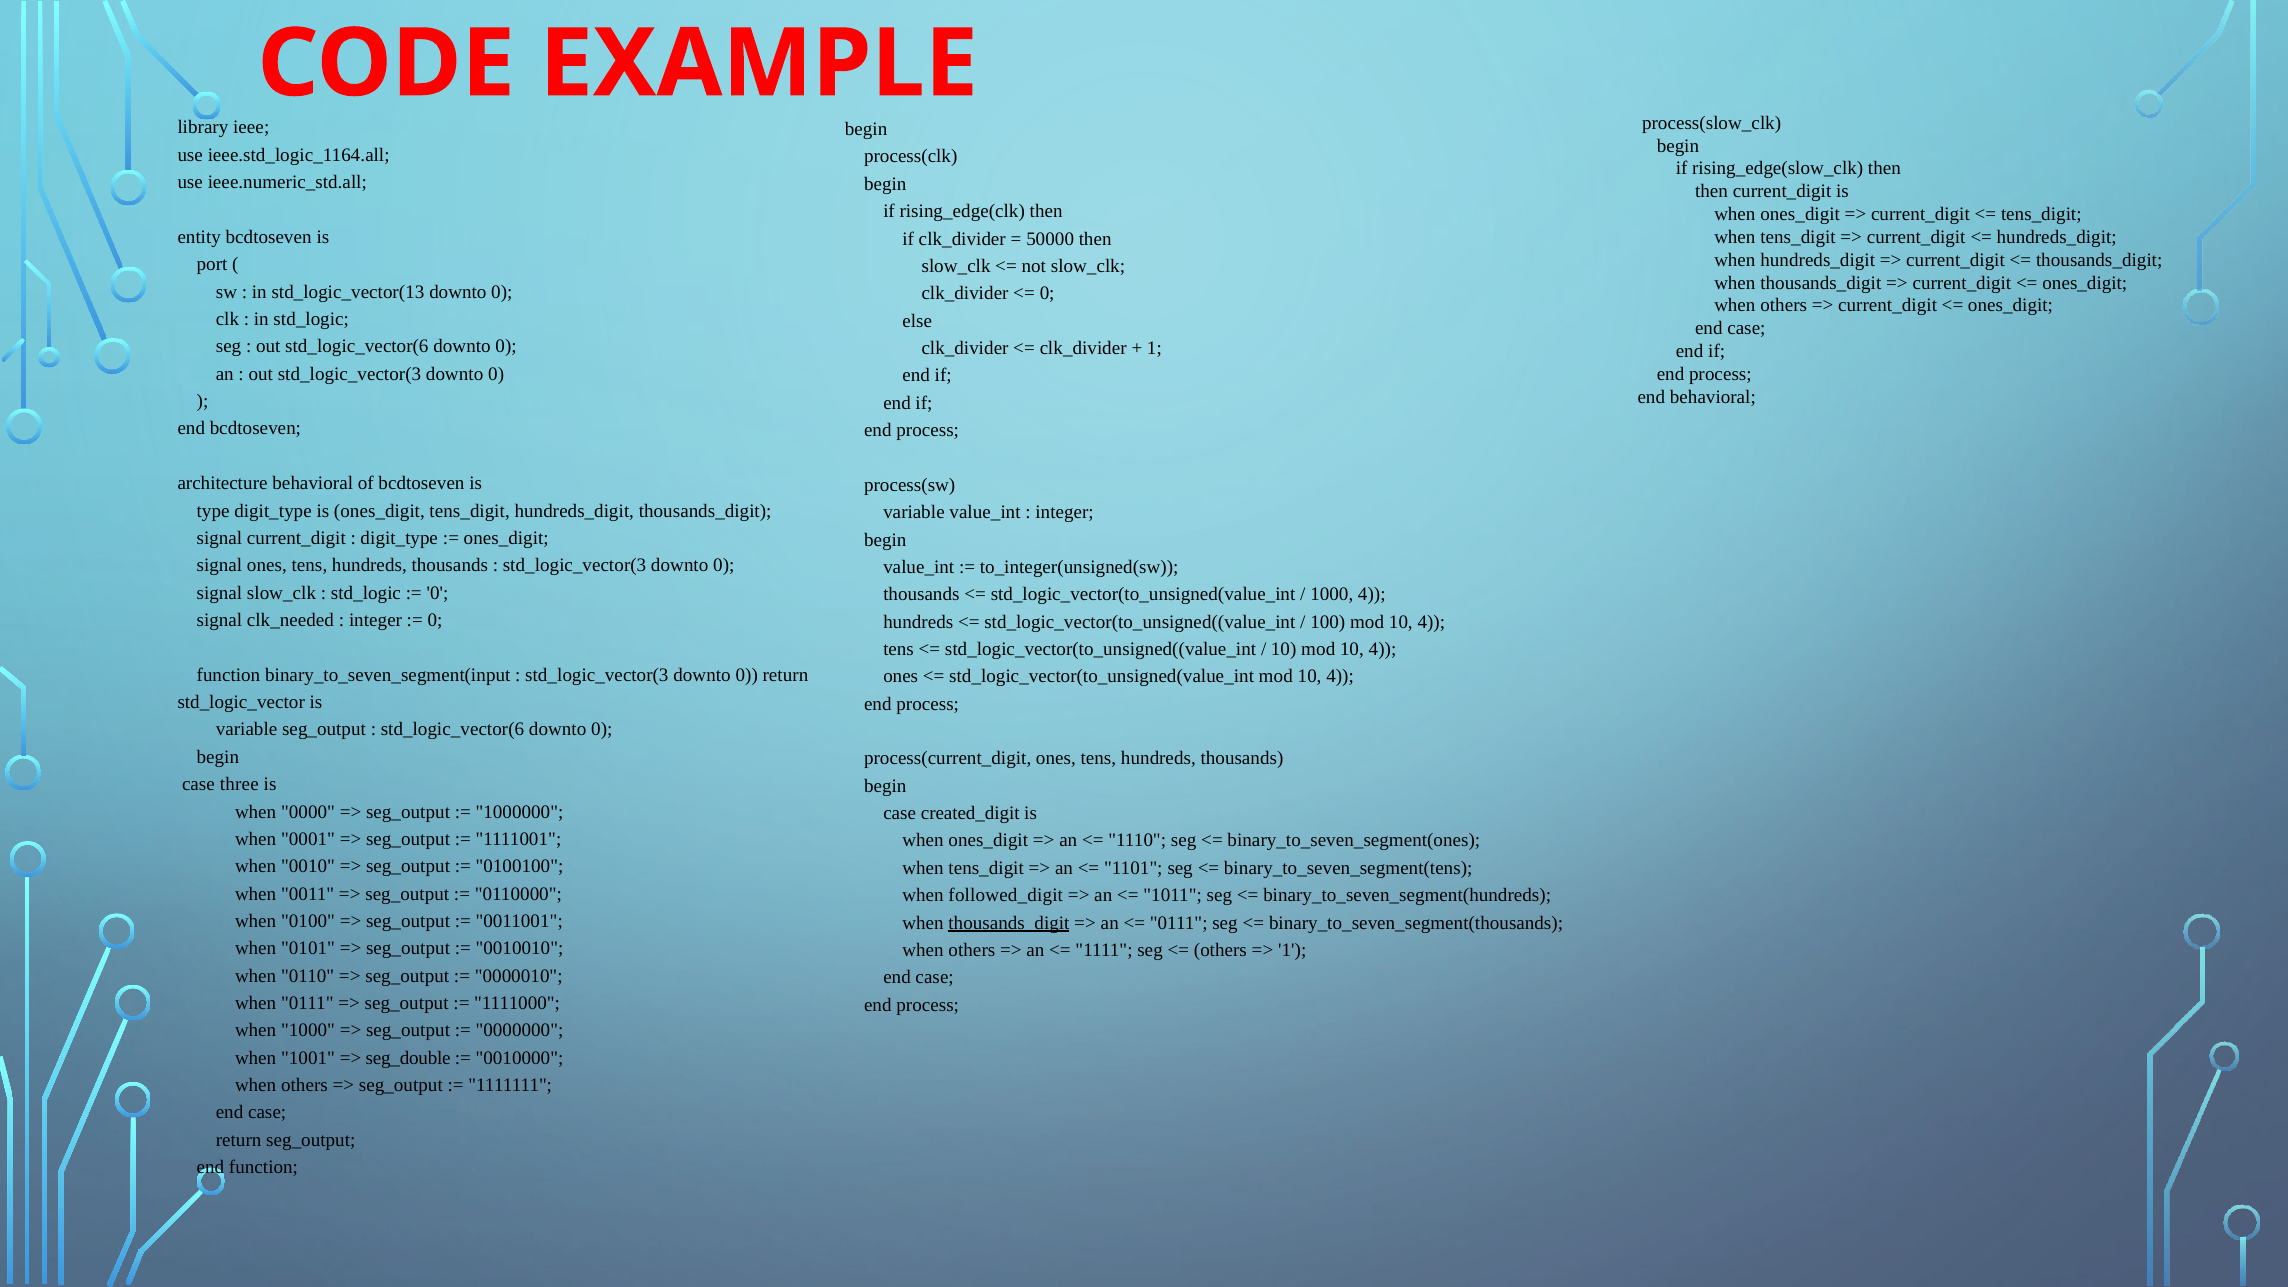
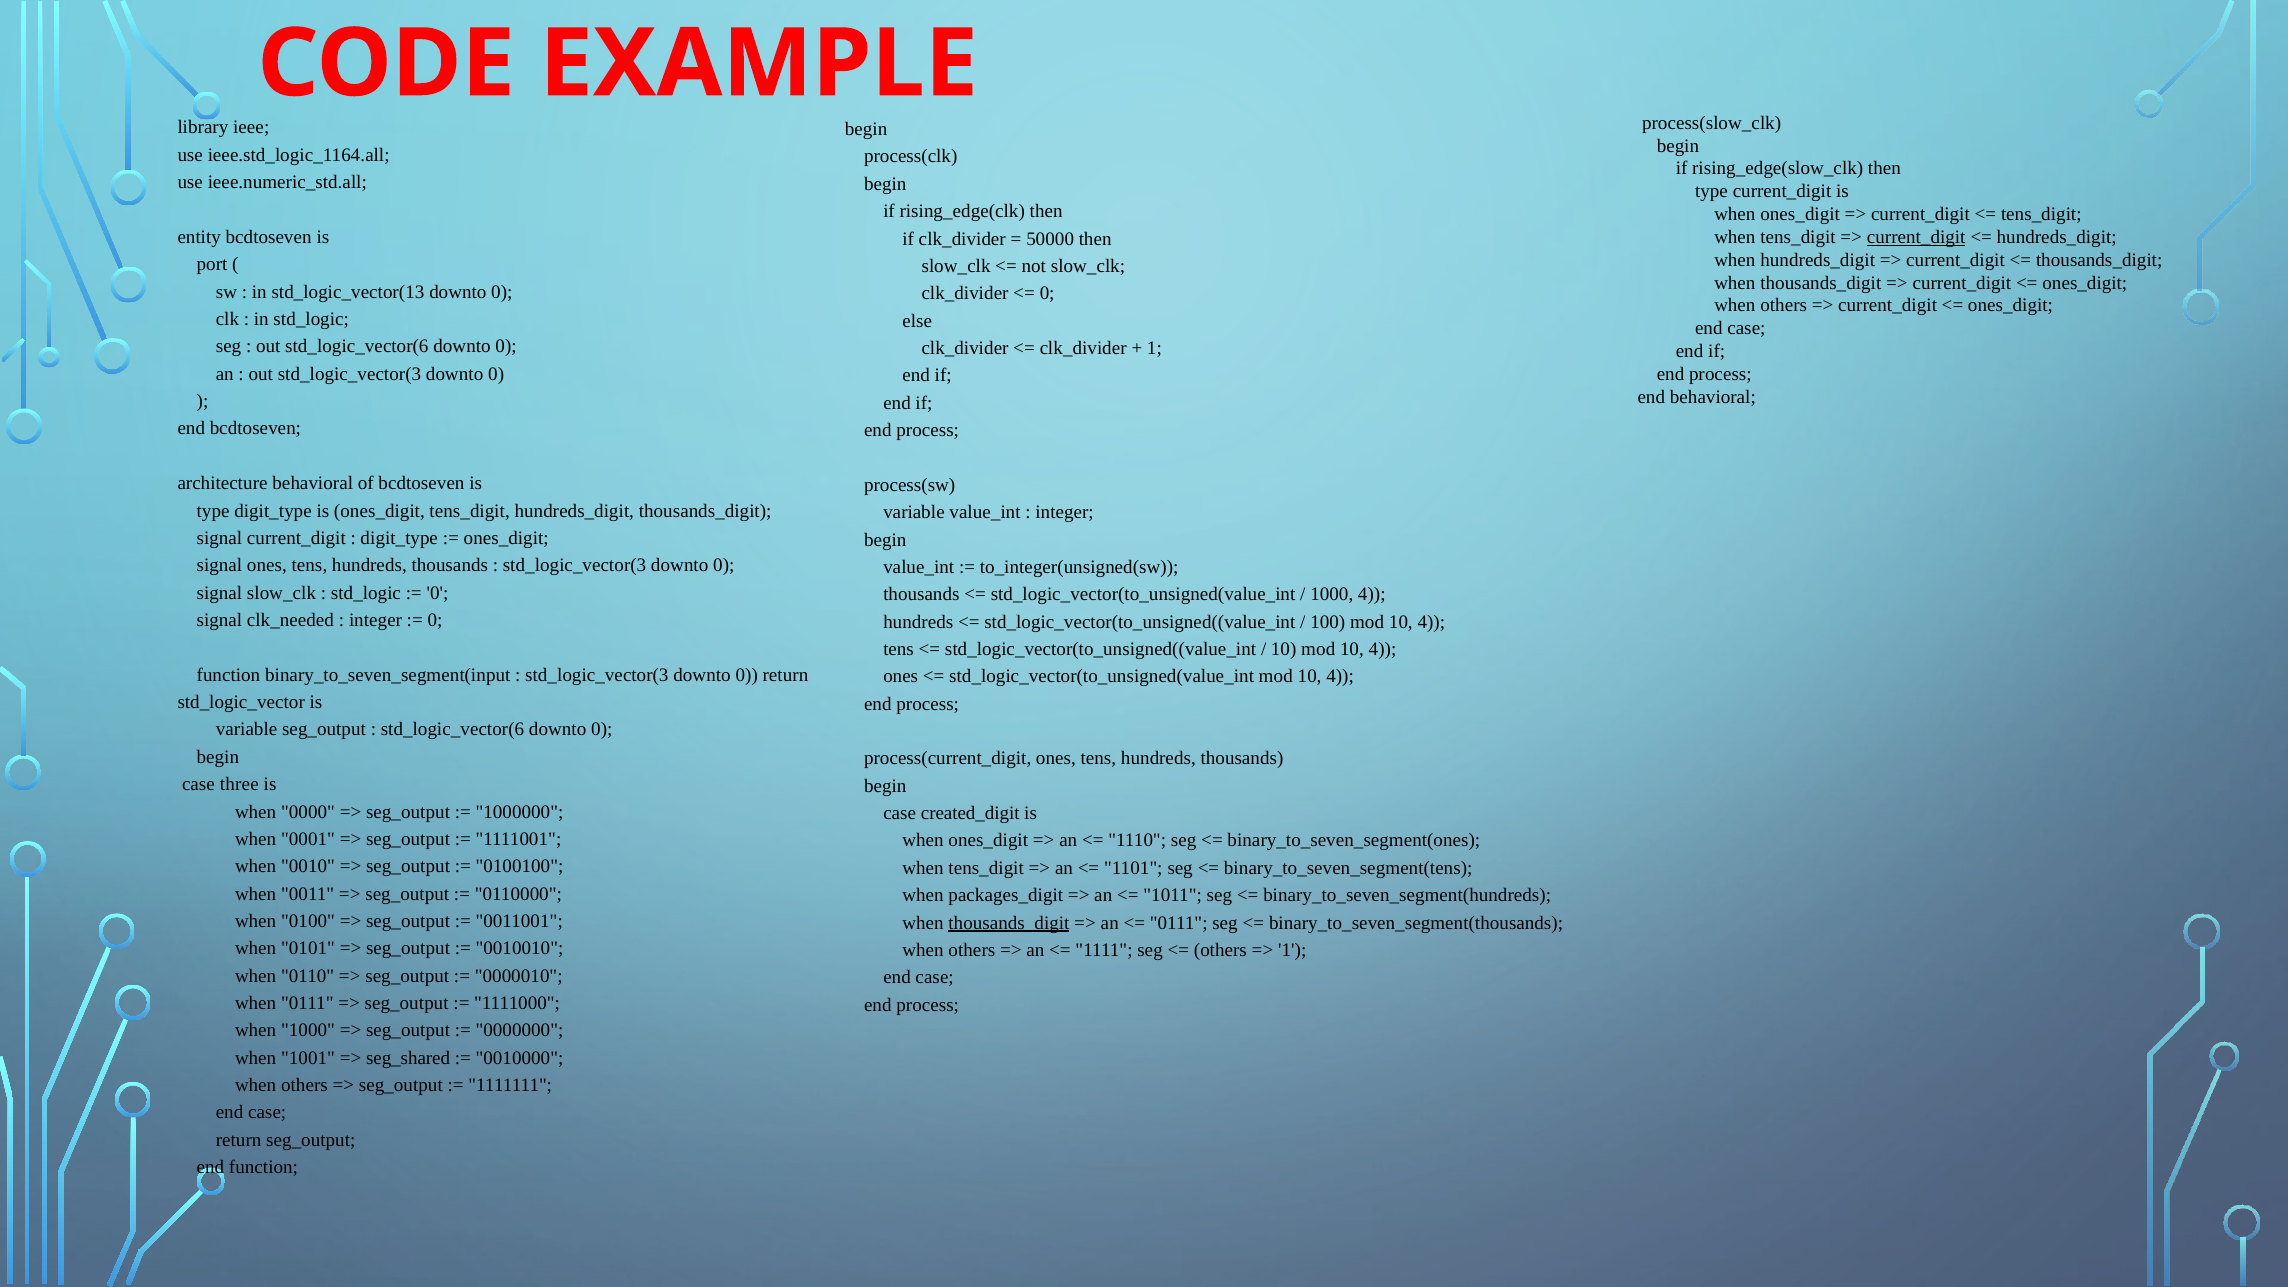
then: then -> type (1711, 191)
current_digit underline: none -> present (1916, 237)
followed_digit: followed_digit -> packages_digit (1006, 895)
seg_double: seg_double -> seg_shared (408, 1058)
